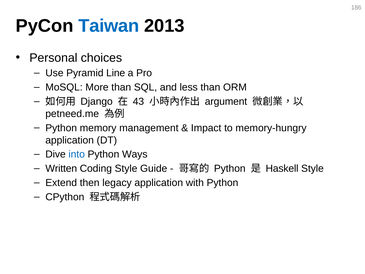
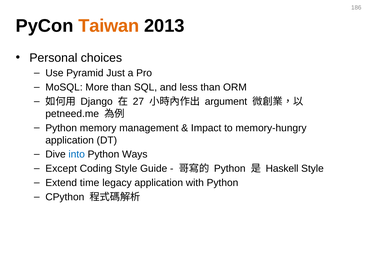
Taiwan colour: blue -> orange (109, 26)
Line: Line -> Just (116, 73)
43: 43 -> 27 (138, 101)
Written: Written -> Except (61, 168)
then: then -> time (90, 183)
